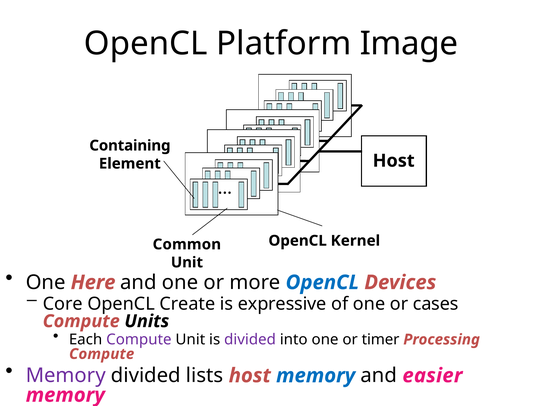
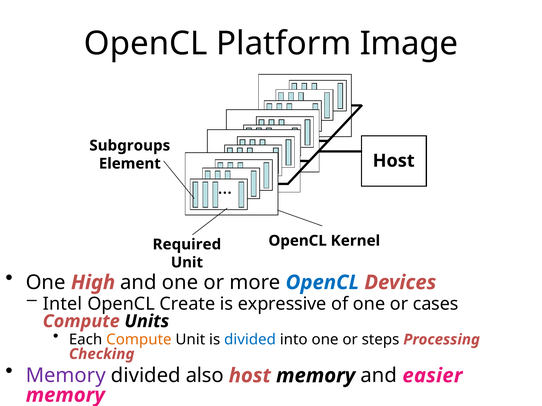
Containing: Containing -> Subgroups (130, 146)
Common: Common -> Required (187, 245)
Here: Here -> High (93, 283)
Core: Core -> Intel (63, 304)
Compute colour: purple -> orange (139, 340)
divided colour: purple -> blue (250, 340)
timer: timer -> steps (381, 340)
Compute: Compute -> Checking (102, 354)
lists: lists -> also (205, 376)
memory colour: blue -> black (316, 376)
